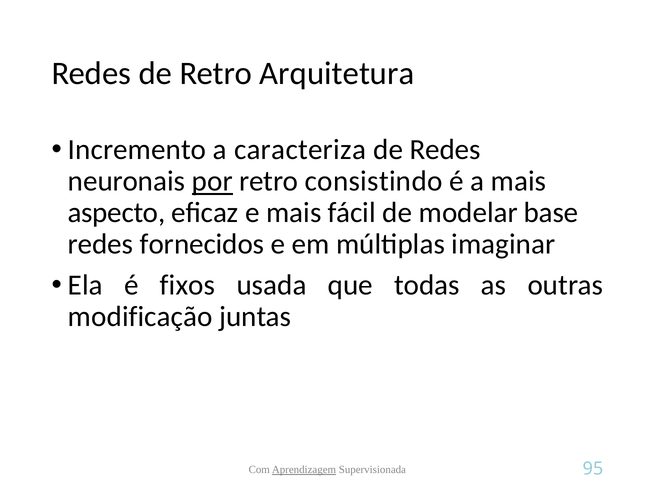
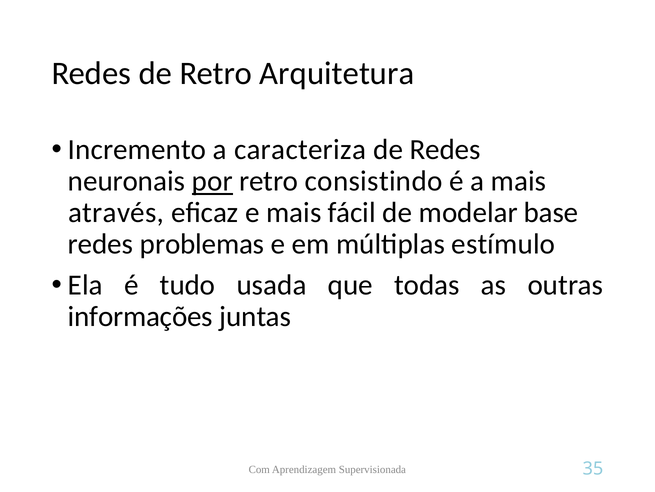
aspecto: aspecto -> através (116, 213)
fornecidos: fornecidos -> problemas (202, 244)
imaginar: imaginar -> estímulo (503, 244)
fixos: fixos -> tudo (188, 285)
modificação: modificação -> informações (140, 316)
Aprendizagem underline: present -> none (304, 469)
95: 95 -> 35 (593, 468)
